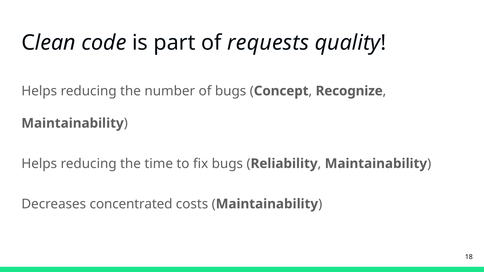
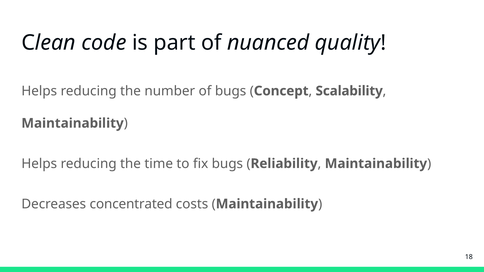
requests: requests -> nuanced (268, 43)
Recognize: Recognize -> Scalability (349, 91)
